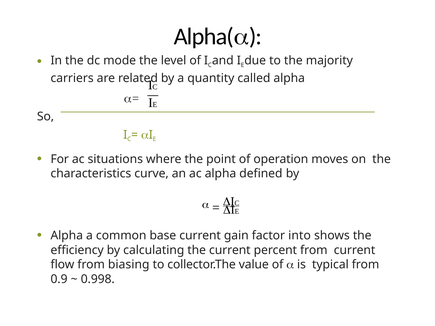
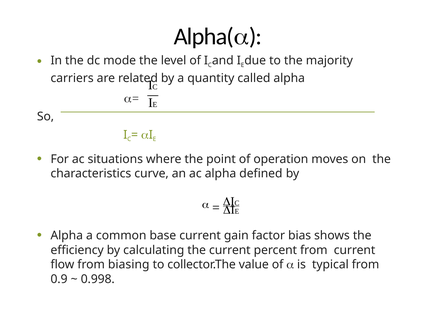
into: into -> bias (300, 236)
